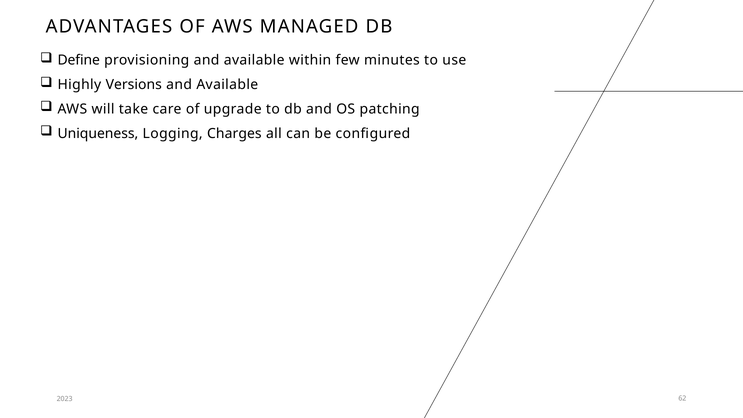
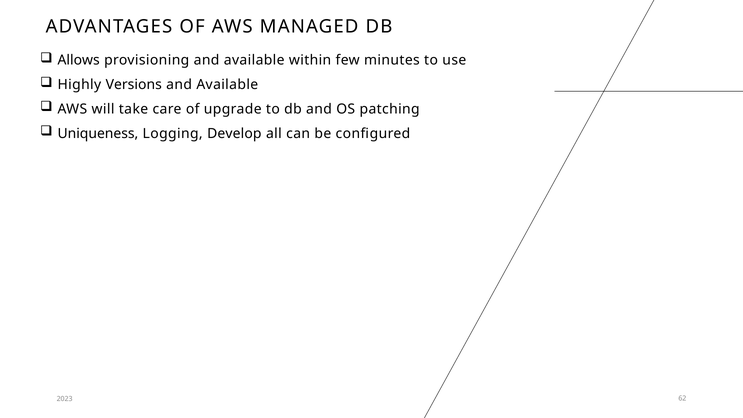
Define: Define -> Allows (79, 60)
Charges: Charges -> Develop (234, 134)
